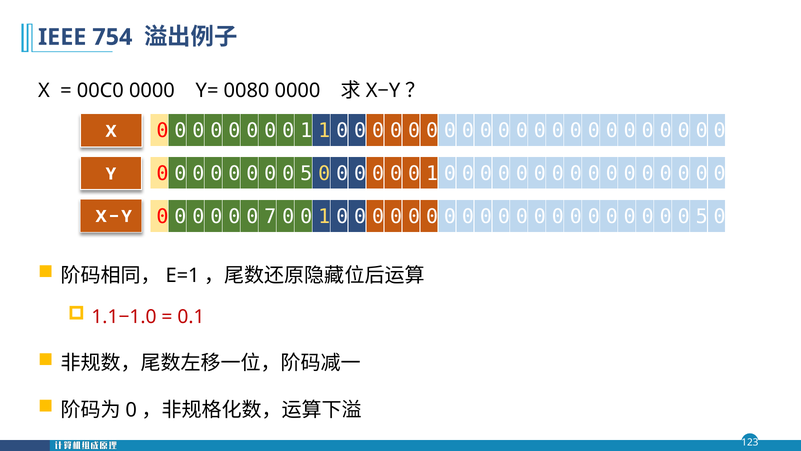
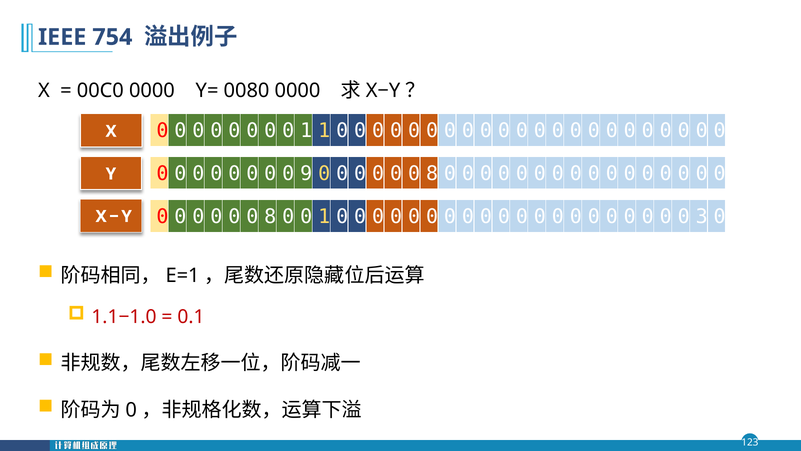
5: 5 -> 9 (306, 173)
1: 1 -> 8 (432, 173)
7: 7 -> 8 (270, 216)
5: 5 -> 3 (702, 216)
